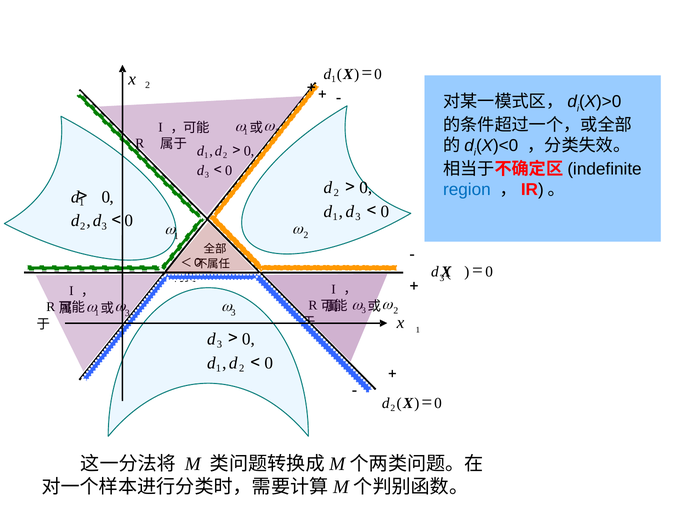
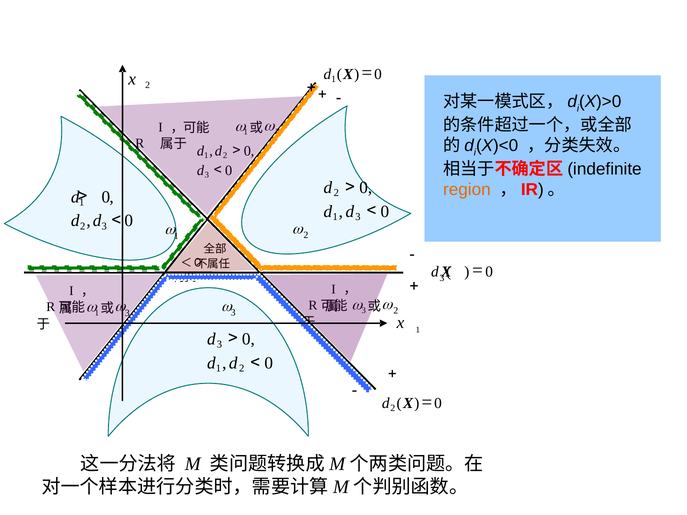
region colour: blue -> orange (467, 190)
